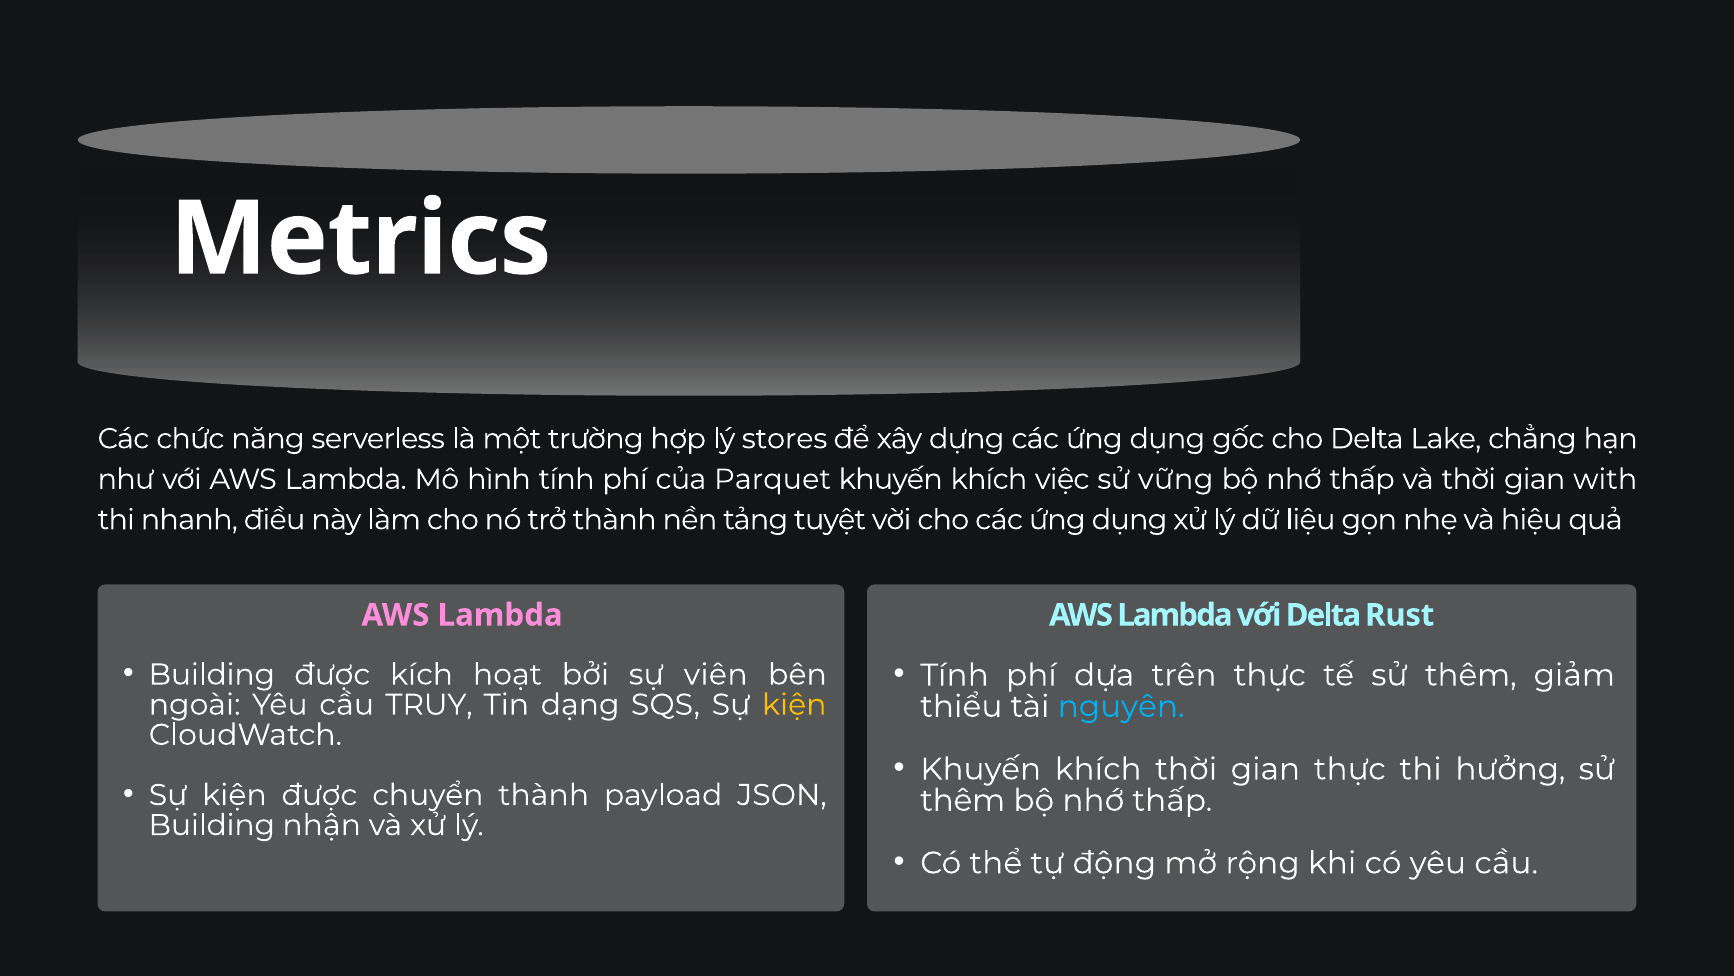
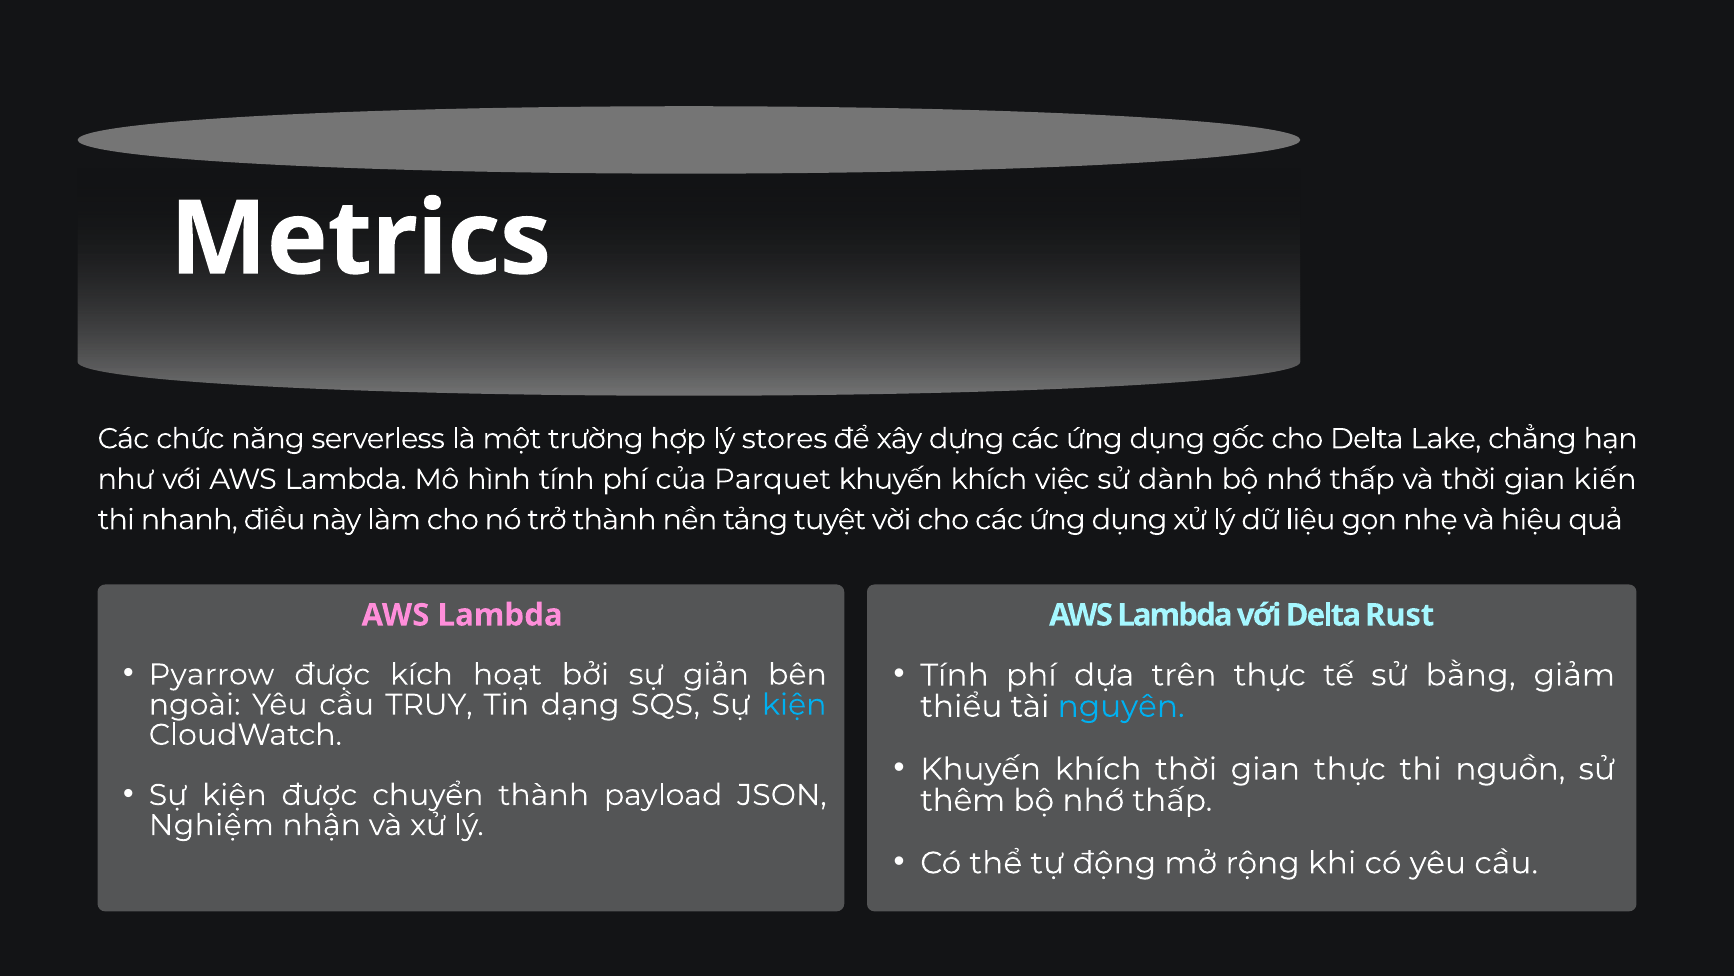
vững: vững -> dành (1176, 479)
with: with -> kiến (1605, 479)
Building: Building -> Pyarrow (212, 674)
viên: viên -> giản (716, 674)
tế sử thêm: thêm -> bằng (1471, 675)
kiện colour: yellow -> light blue (794, 704)
hưởng: hưởng -> nguồn (1510, 769)
Building: Building -> Nghiệm (211, 825)
